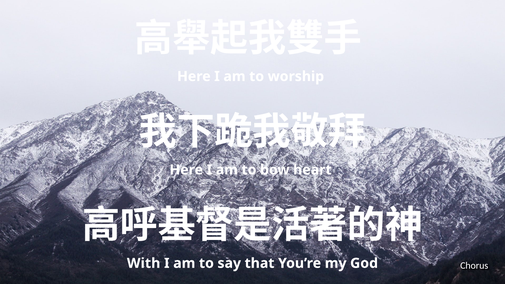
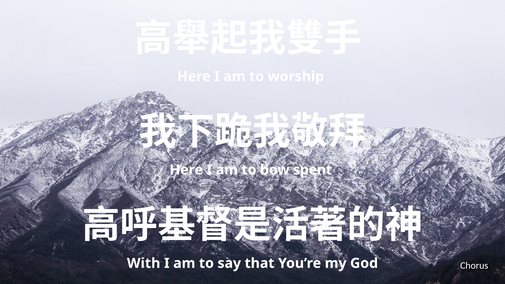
heart: heart -> spent (312, 170)
